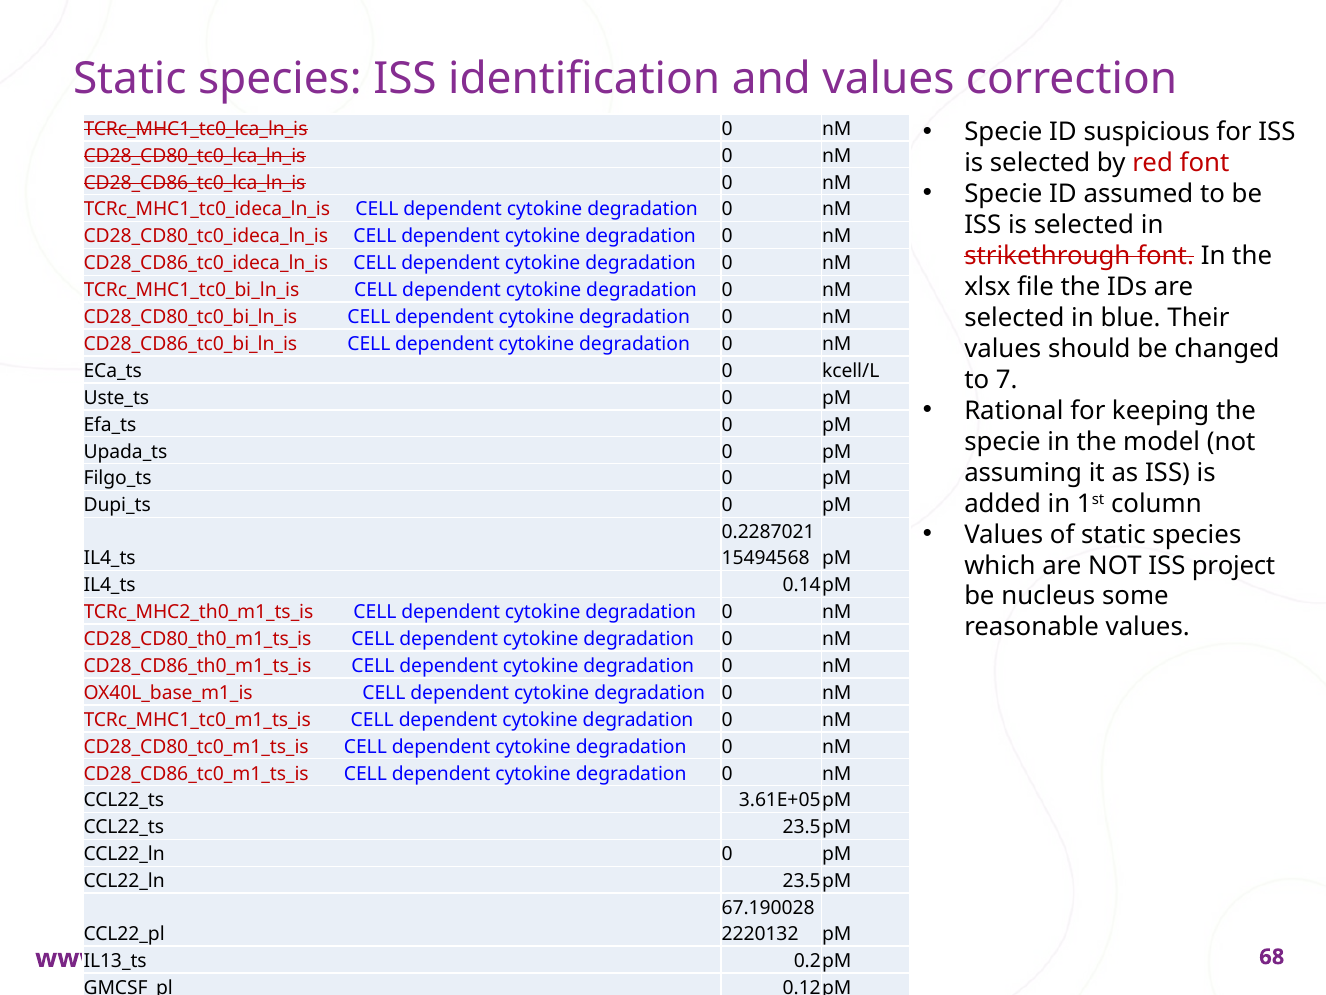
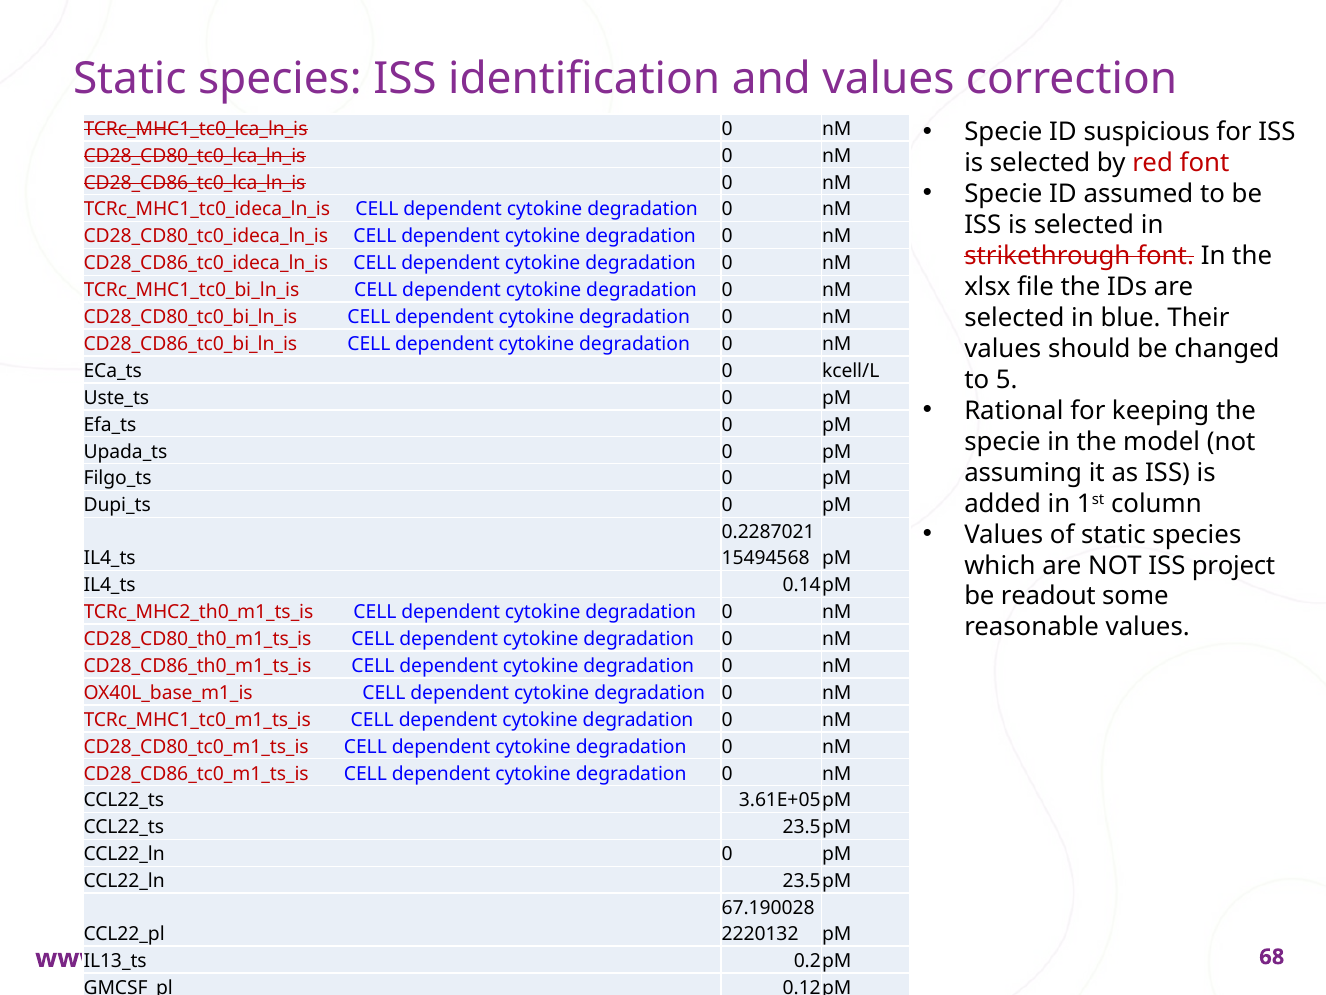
7: 7 -> 5 (1007, 379)
nucleus: nucleus -> readout (1048, 596)
